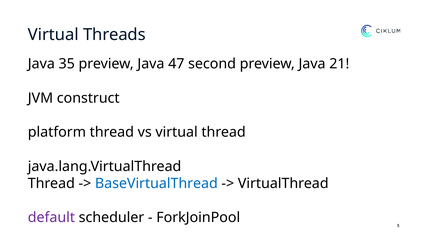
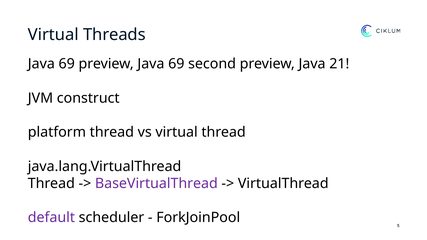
35: 35 -> 69 (67, 64)
preview Java 47: 47 -> 69 (176, 64)
BaseVirtualThread colour: blue -> purple (156, 184)
